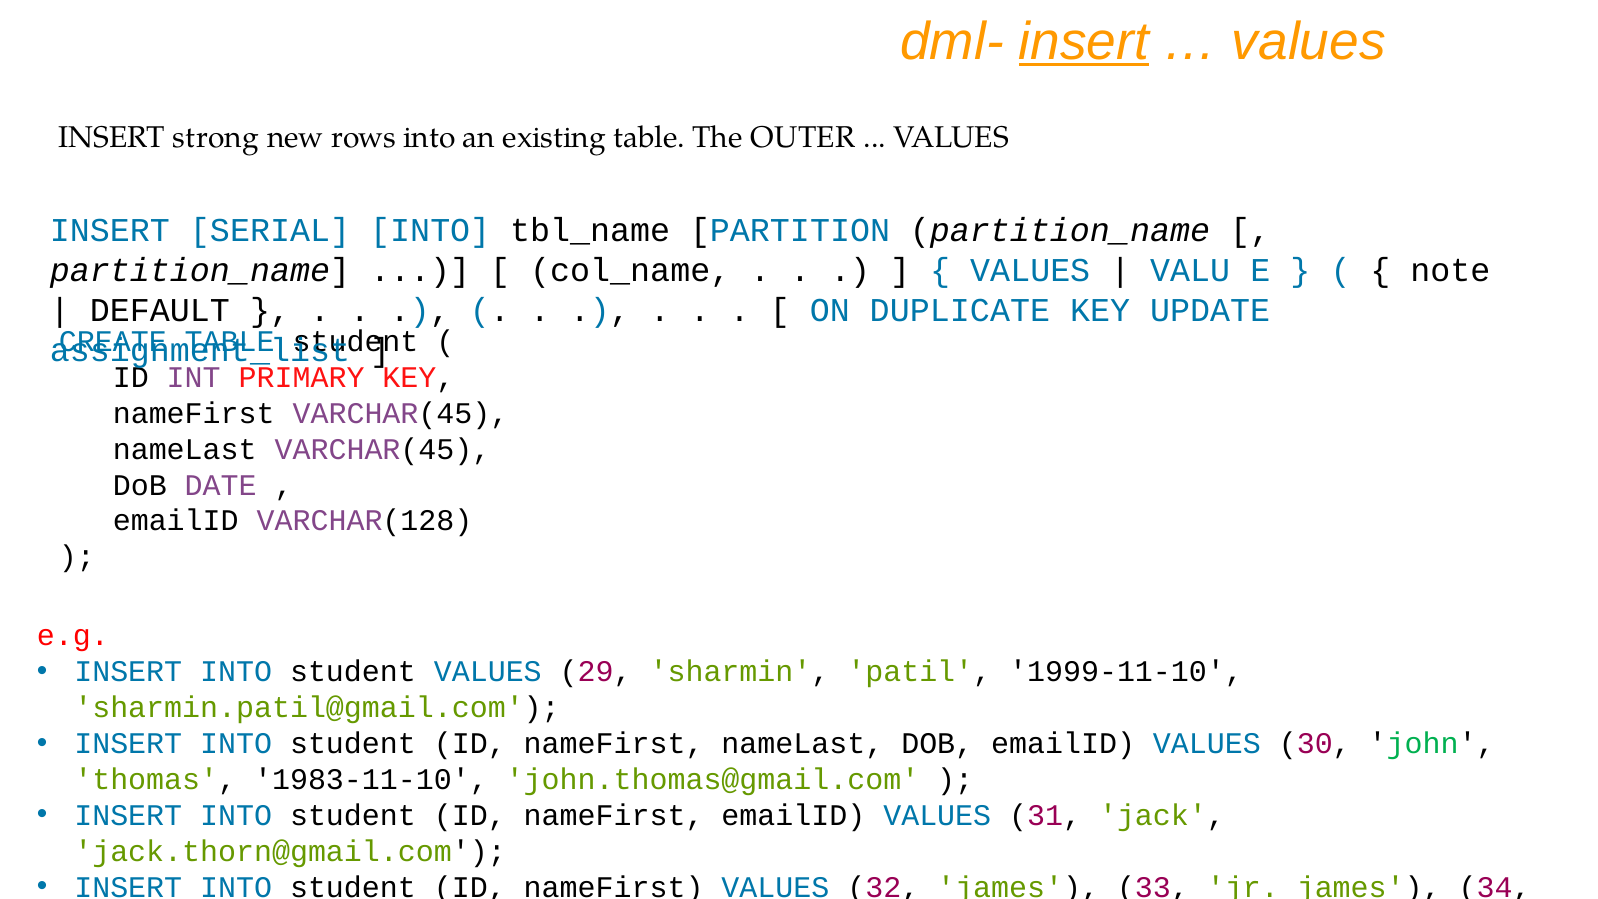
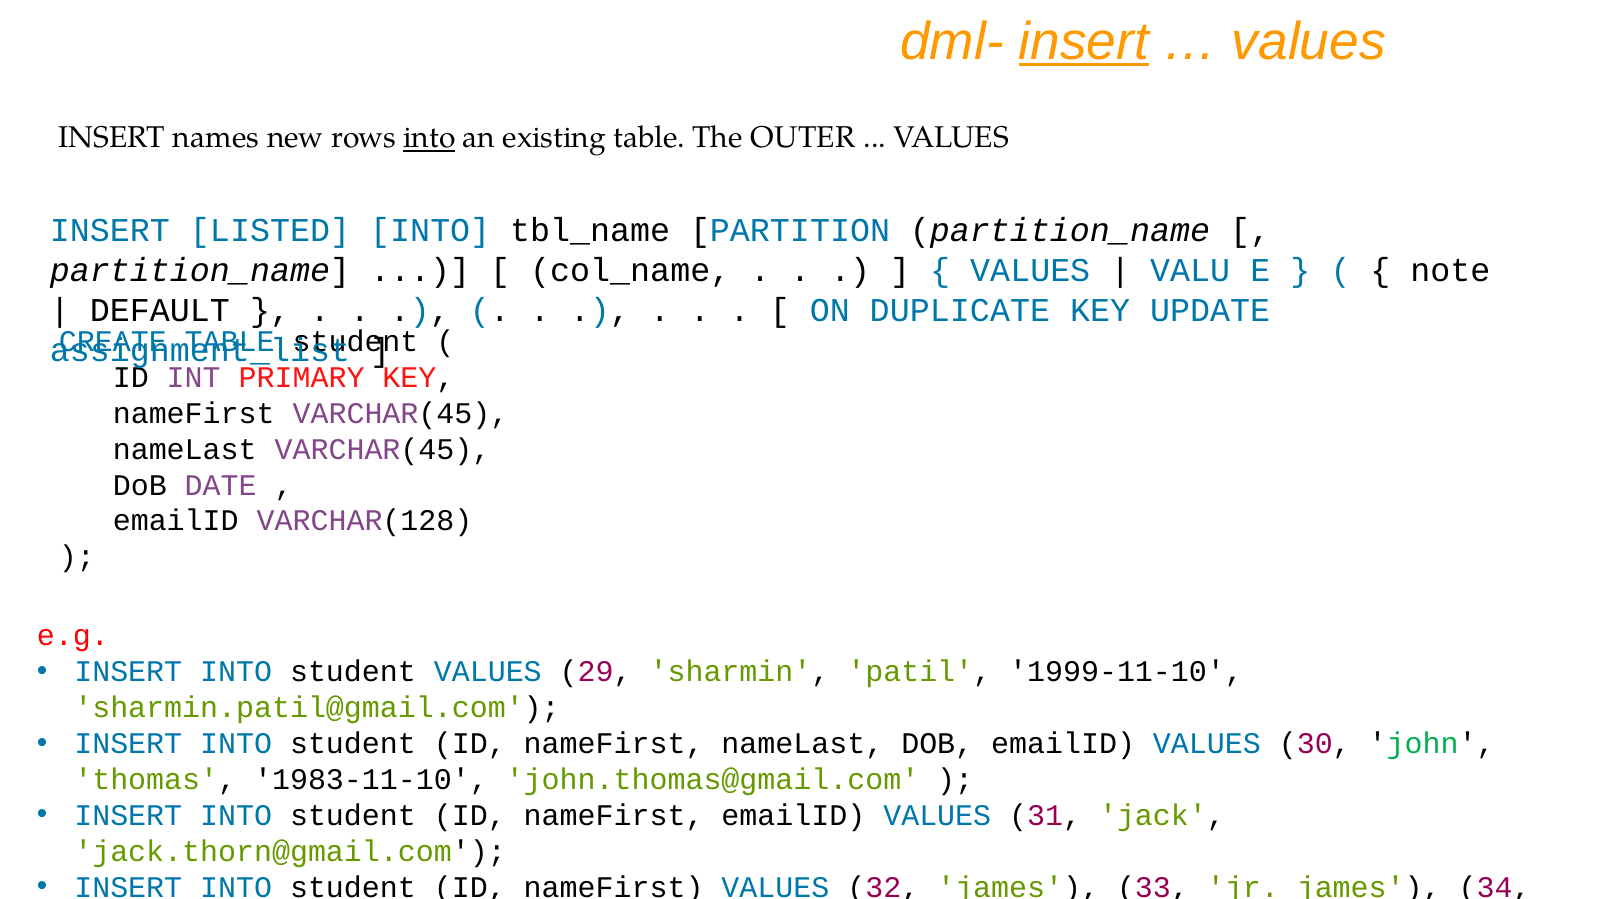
strong: strong -> names (216, 138)
into underline: none -> present (429, 138)
SERIAL: SERIAL -> LISTED (270, 230)
